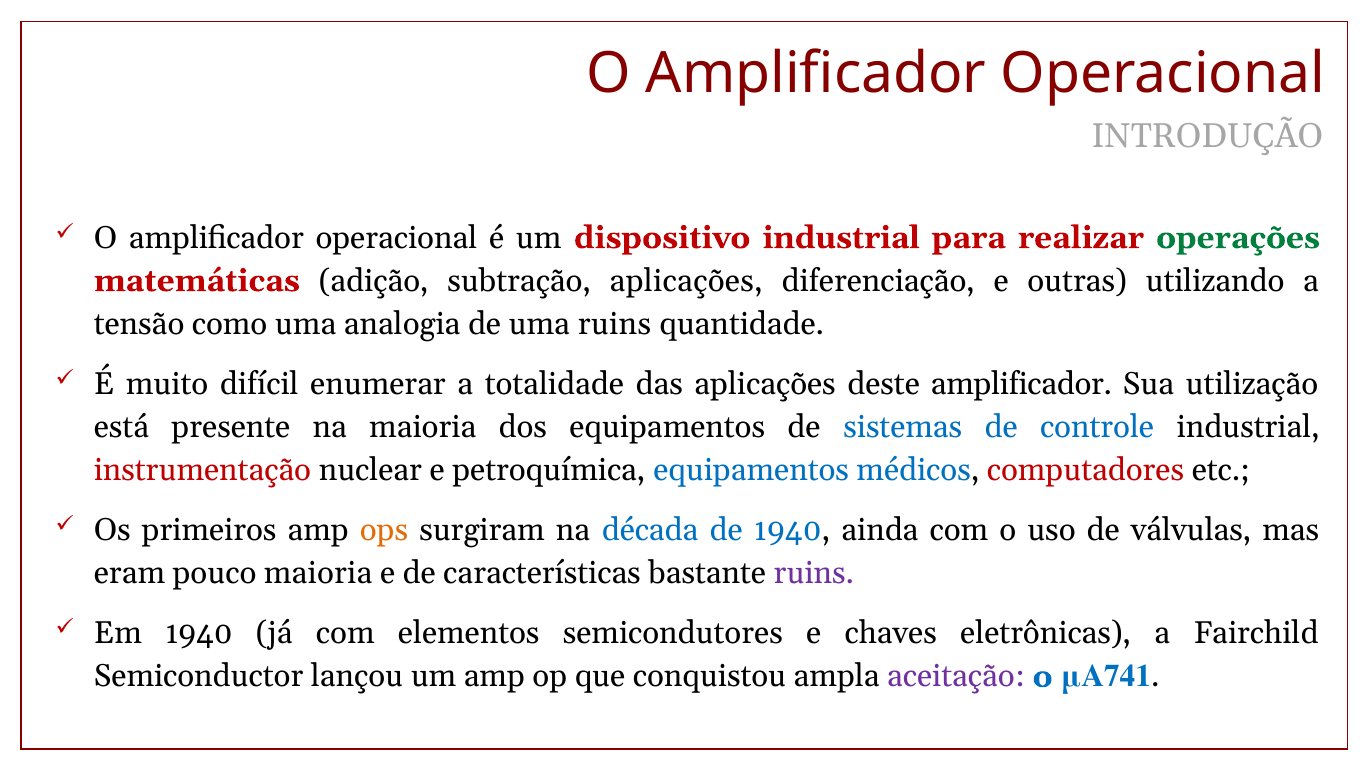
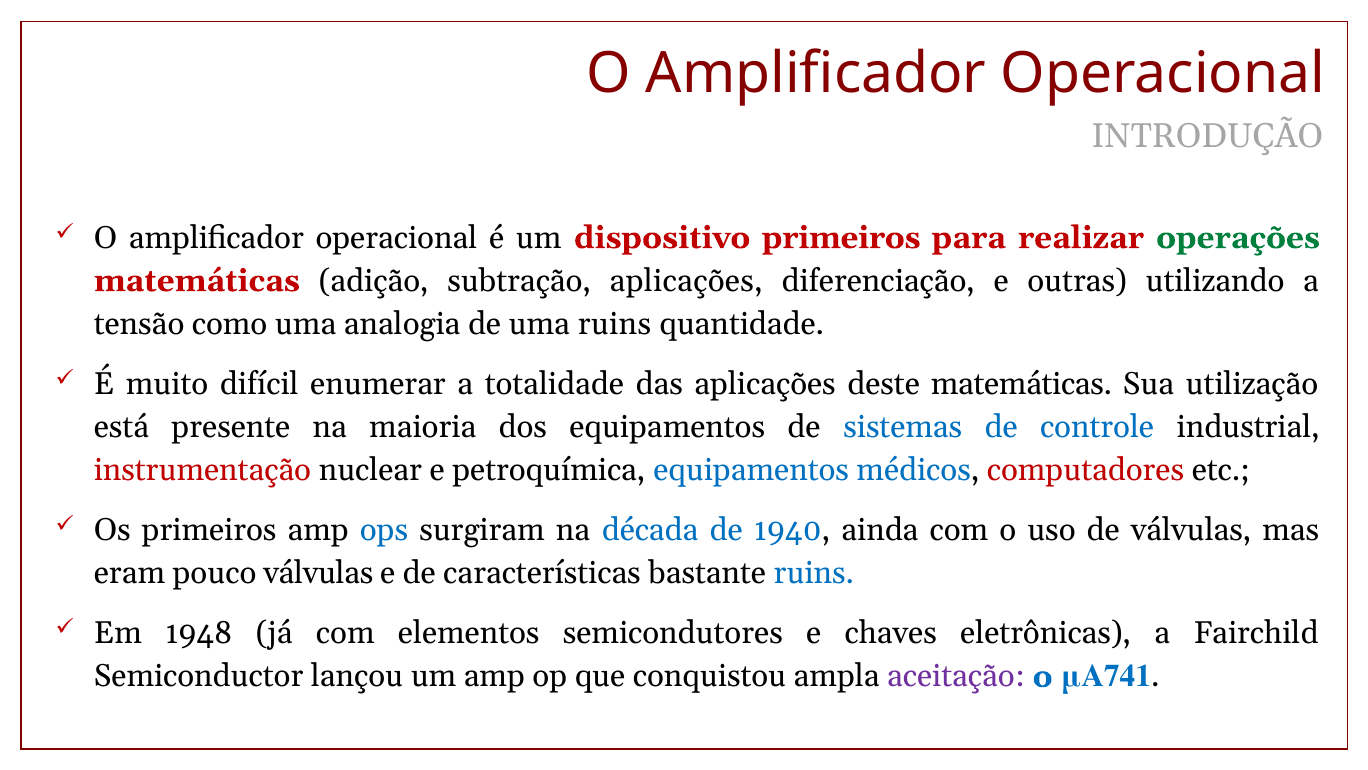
dispositivo industrial: industrial -> primeiros (841, 238)
deste amplificador: amplificador -> matemáticas (1022, 384)
ops colour: orange -> blue (384, 530)
pouco maioria: maioria -> válvulas (318, 573)
ruins colour: purple -> blue (814, 573)
Em 1940: 1940 -> 1948 (199, 633)
